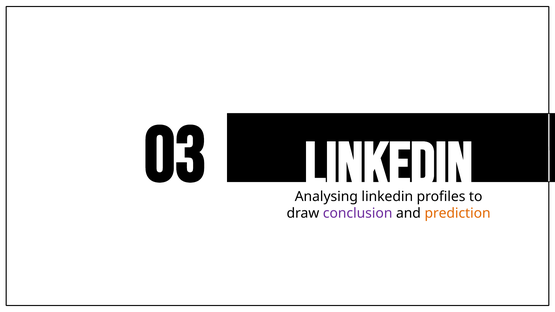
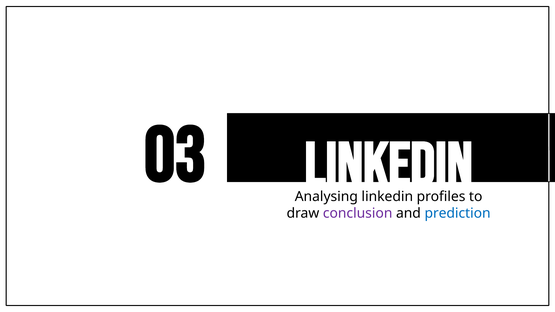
prediction colour: orange -> blue (458, 213)
